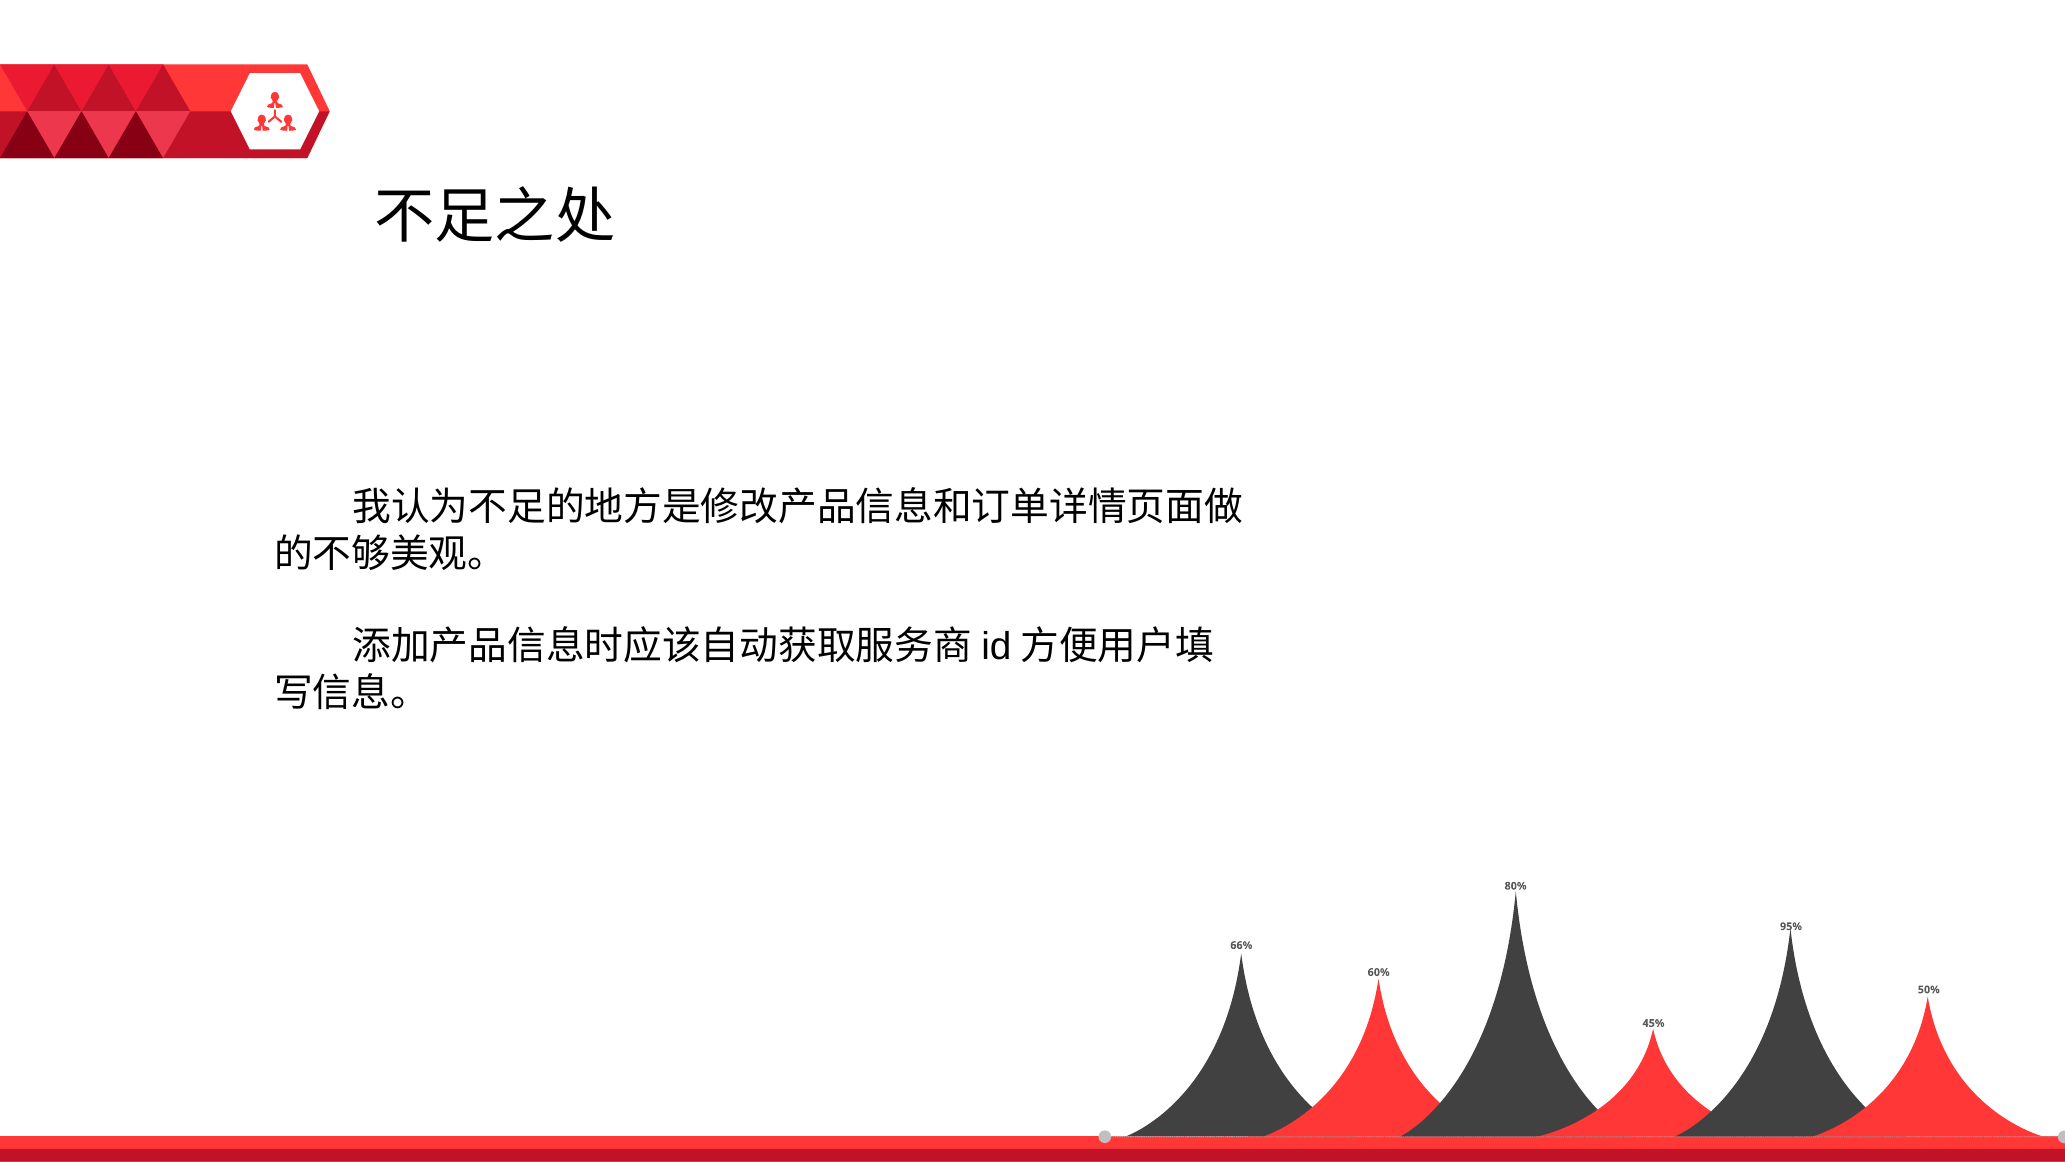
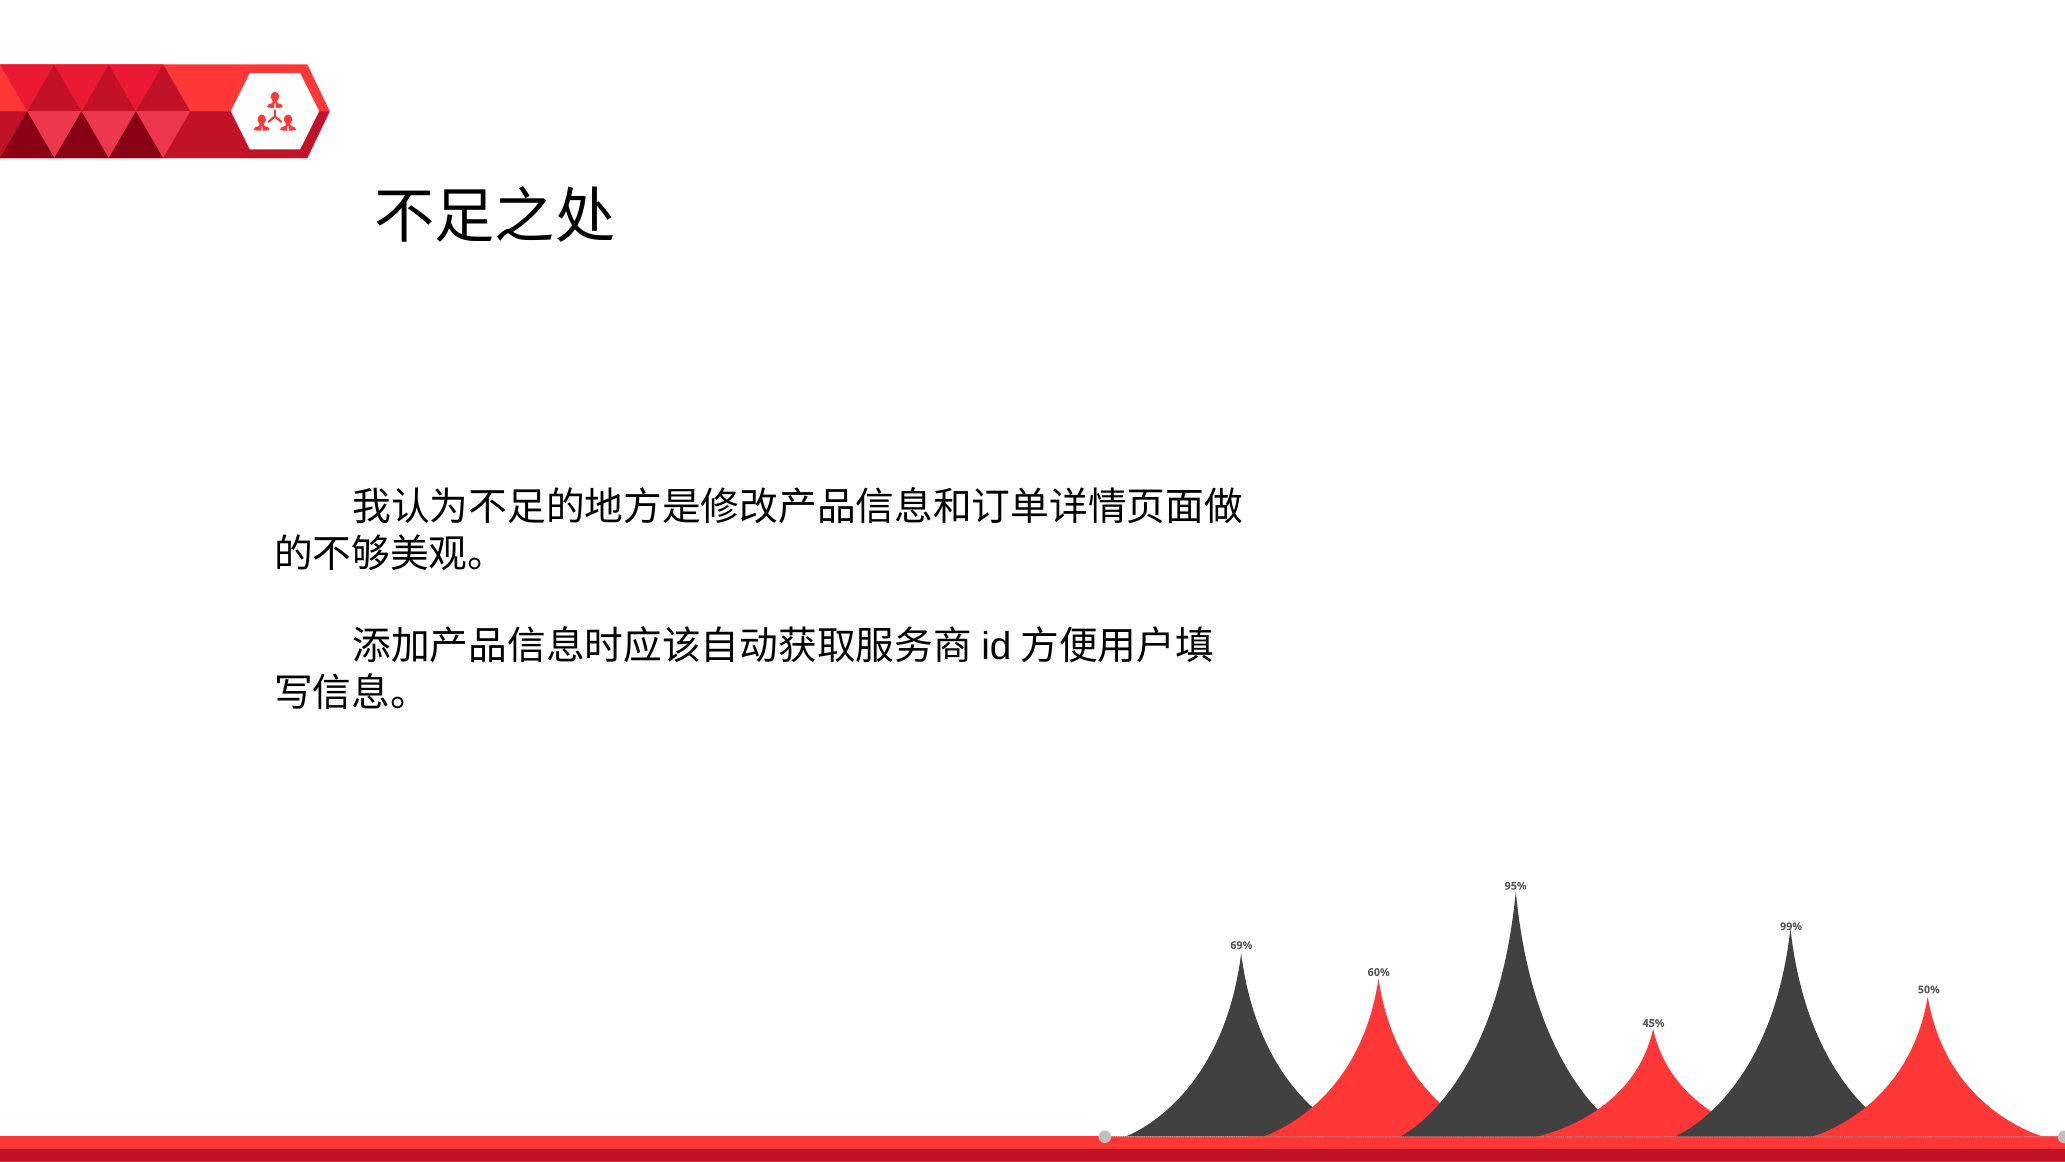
80%: 80% -> 95% (1516, 886)
95%: 95% -> 99% (1791, 926)
66%: 66% -> 69% (1241, 945)
